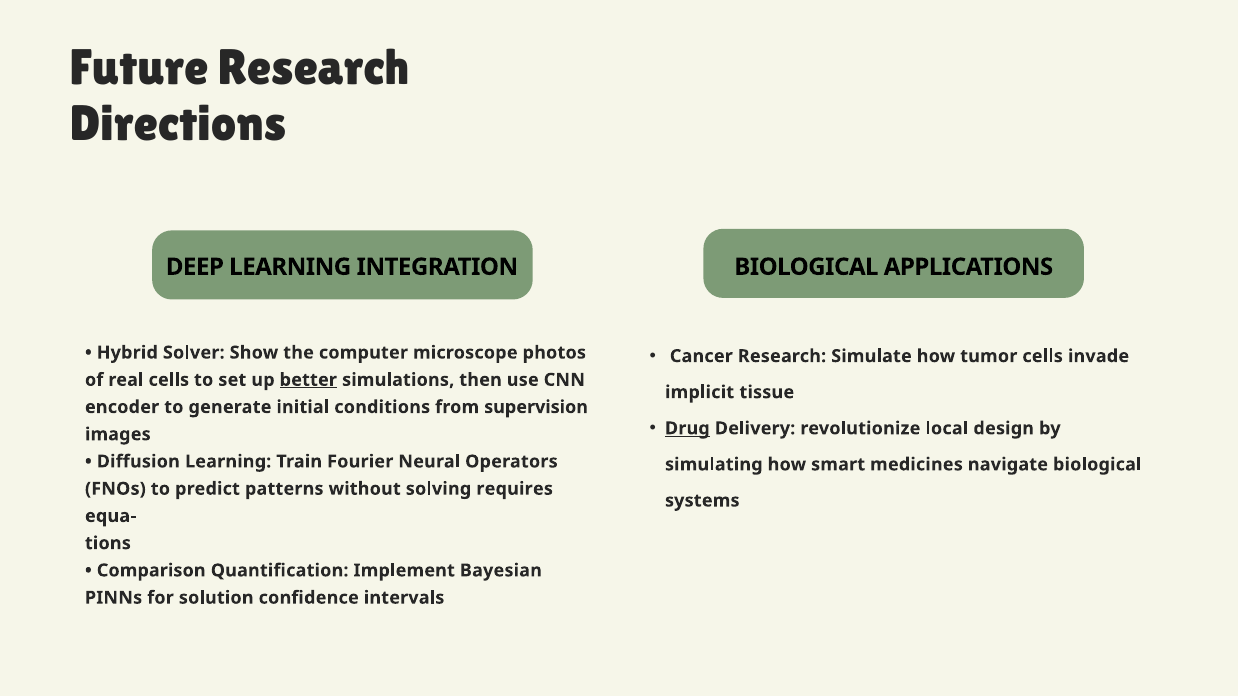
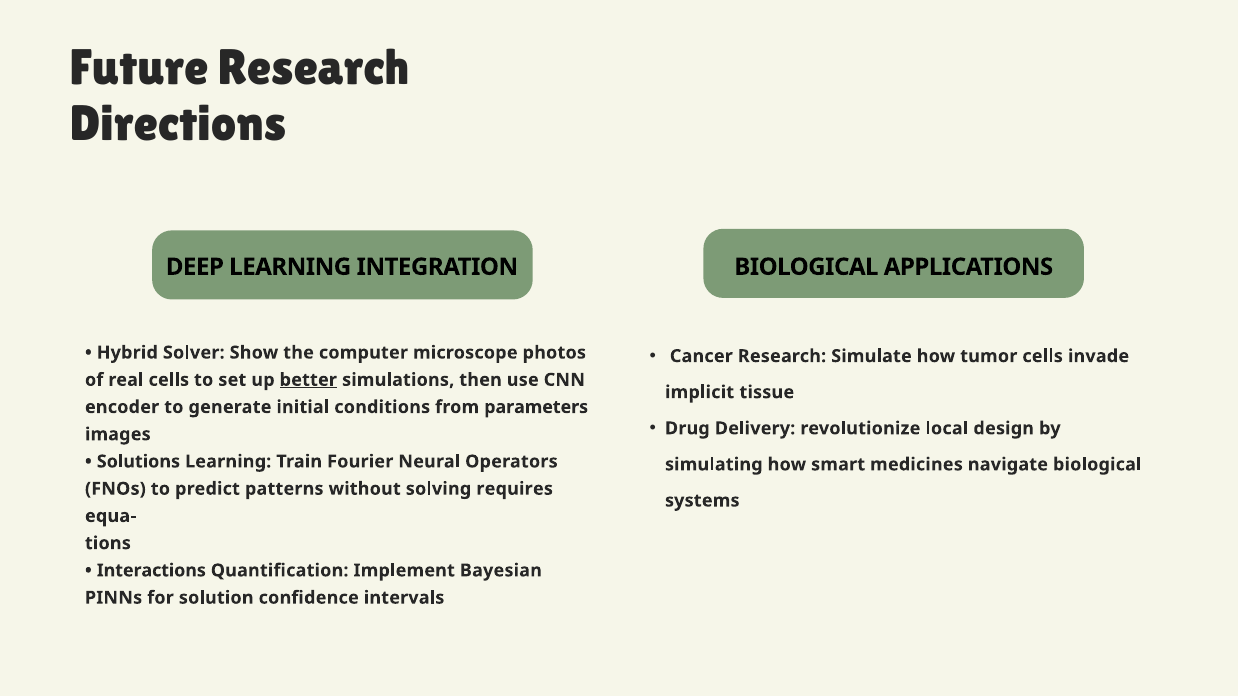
supervision: supervision -> parameters (536, 407)
Drug underline: present -> none (687, 429)
Diffusion: Diffusion -> Solutions (138, 462)
Comparison: Comparison -> Interactions (151, 571)
